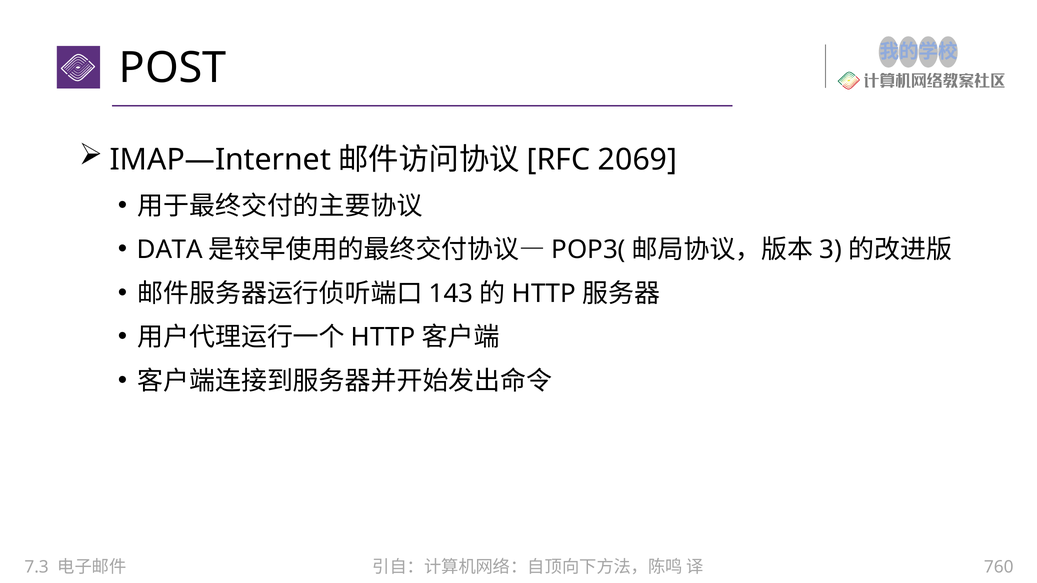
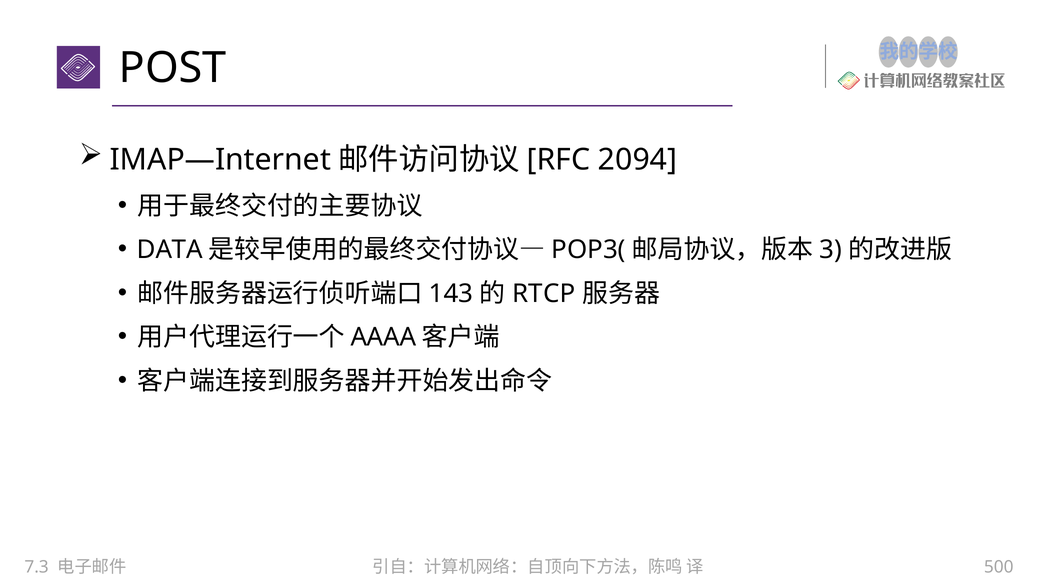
2069: 2069 -> 2094 (638, 160)
HTTP: HTTP -> RTCP (544, 294)
HTTP: HTTP -> AAAA (383, 338)
760: 760 -> 500 (999, 567)
